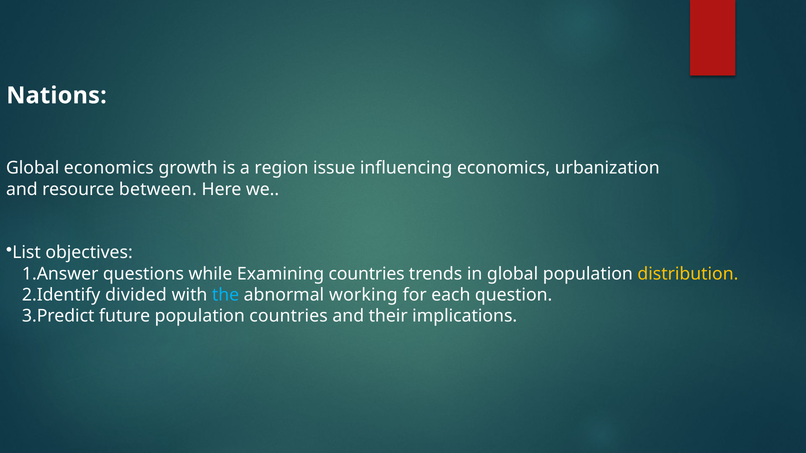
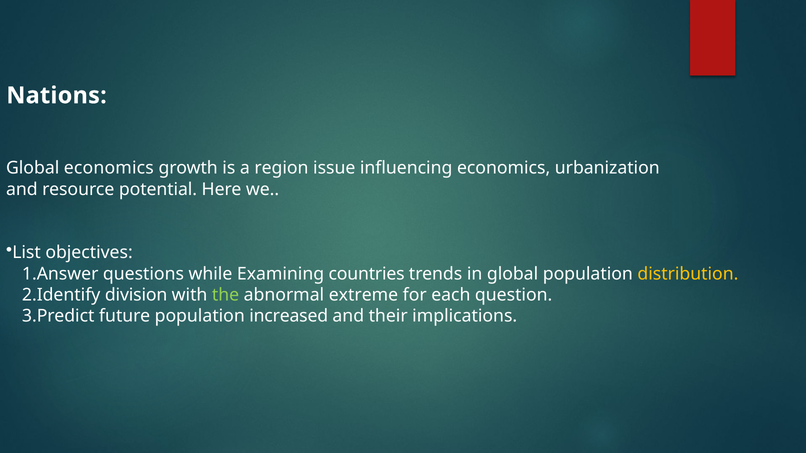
between: between -> potential (158, 189)
divided: divided -> division (136, 295)
the colour: light blue -> light green (226, 295)
working: working -> extreme (363, 295)
population countries: countries -> increased (289, 316)
